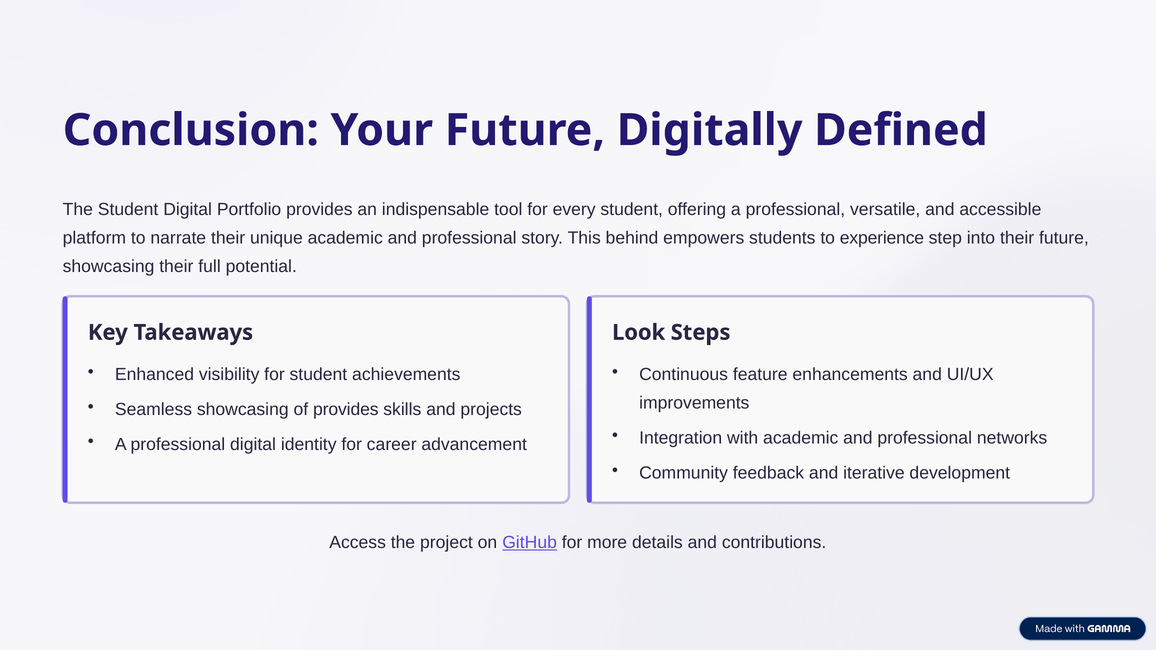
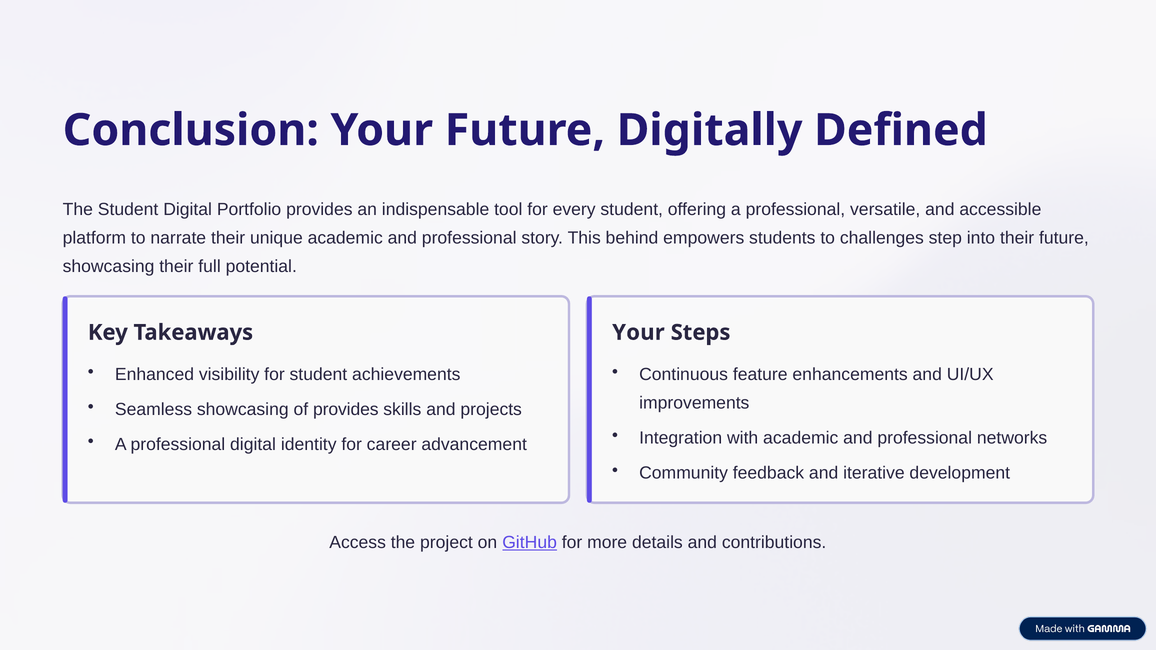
experience: experience -> challenges (882, 238)
Look: Look -> Your (638, 333)
